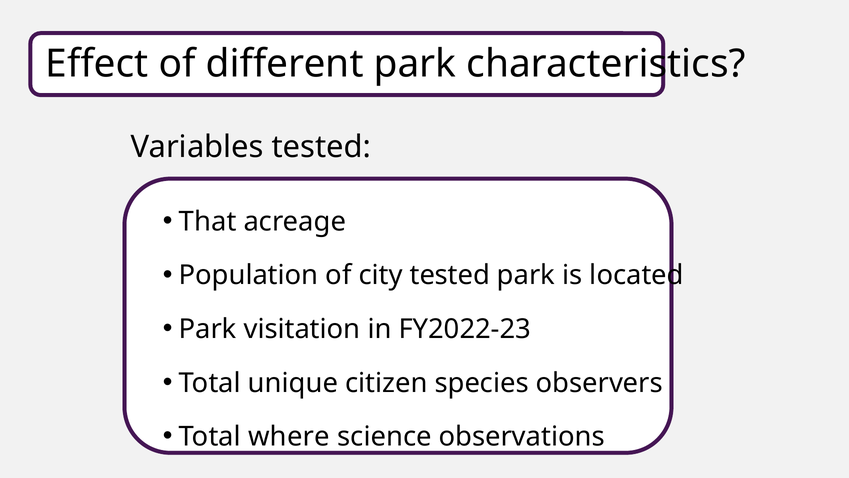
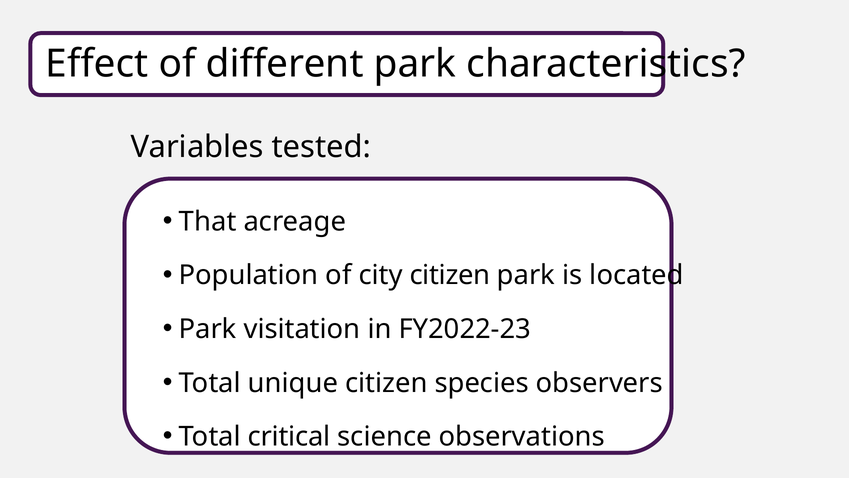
city tested: tested -> citizen (450, 275)
where: where -> critical (289, 436)
